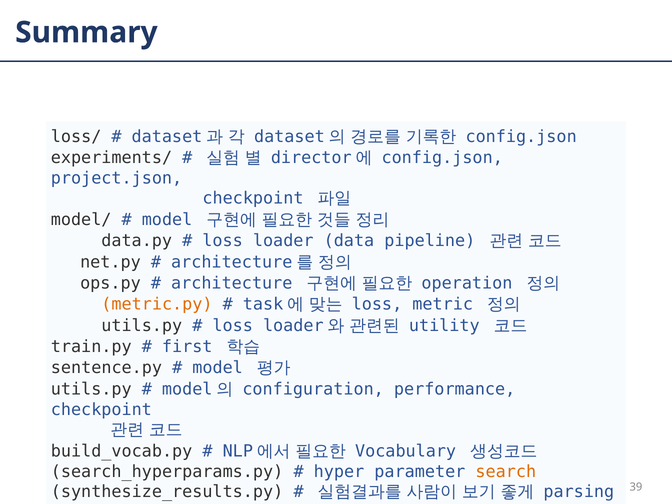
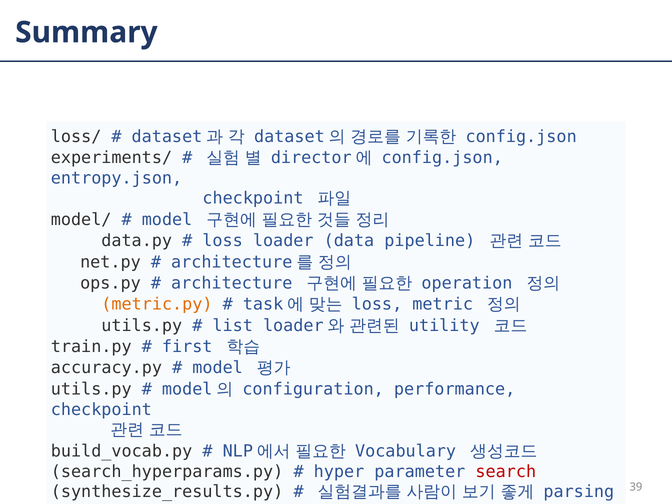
project.json: project.json -> entropy.json (117, 178)
loss: loss -> list (233, 326)
sentence.py: sentence.py -> accuracy.py (106, 368)
search colour: orange -> red (506, 472)
